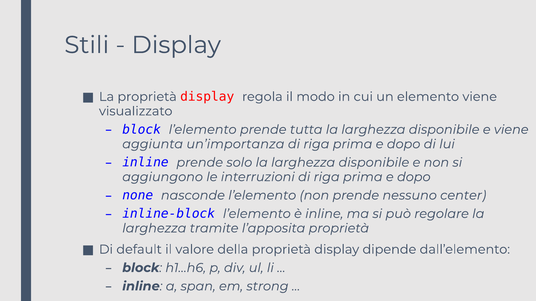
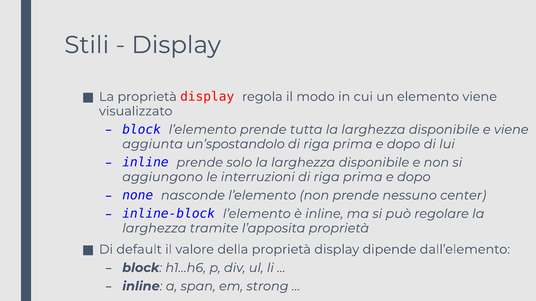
un’importanza: un’importanza -> un’spostandolo (236, 144)
